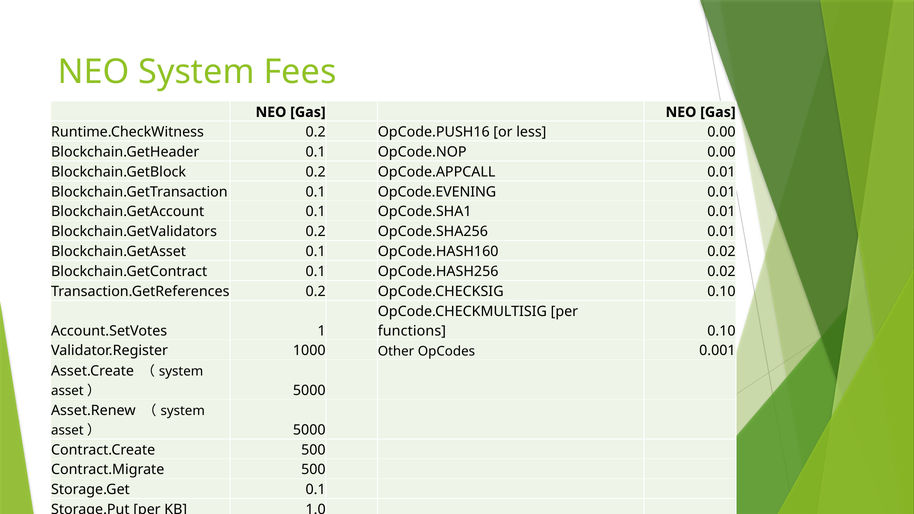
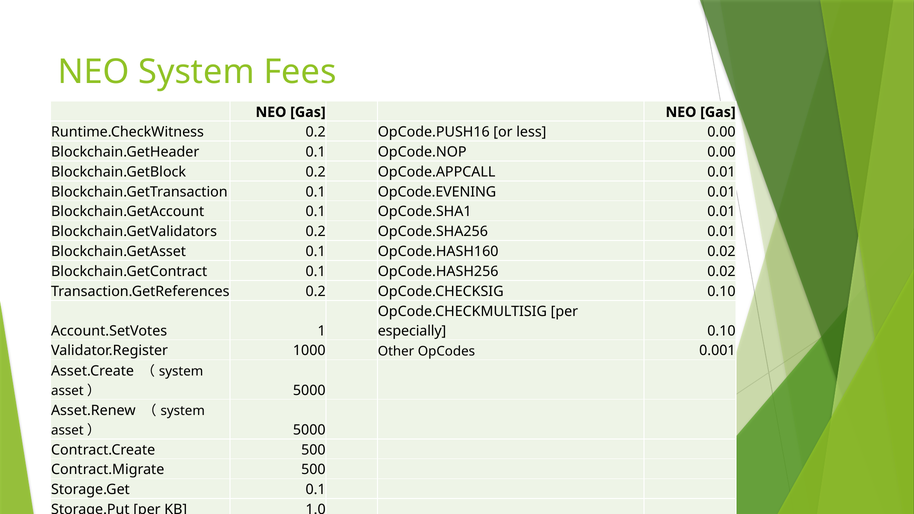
functions: functions -> especially (412, 331)
